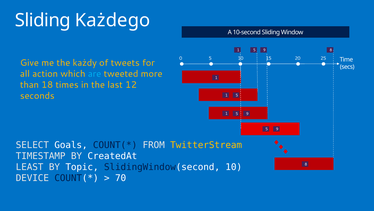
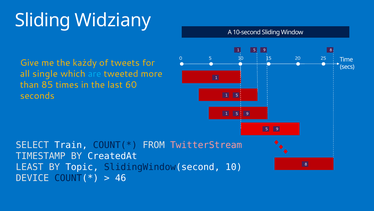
Każdego: Każdego -> Widziany (113, 20)
action: action -> single (45, 74)
18: 18 -> 85 (47, 85)
12: 12 -> 60 (131, 85)
Goals: Goals -> Train (71, 145)
TwitterStream colour: yellow -> pink (206, 145)
70: 70 -> 46 (121, 178)
